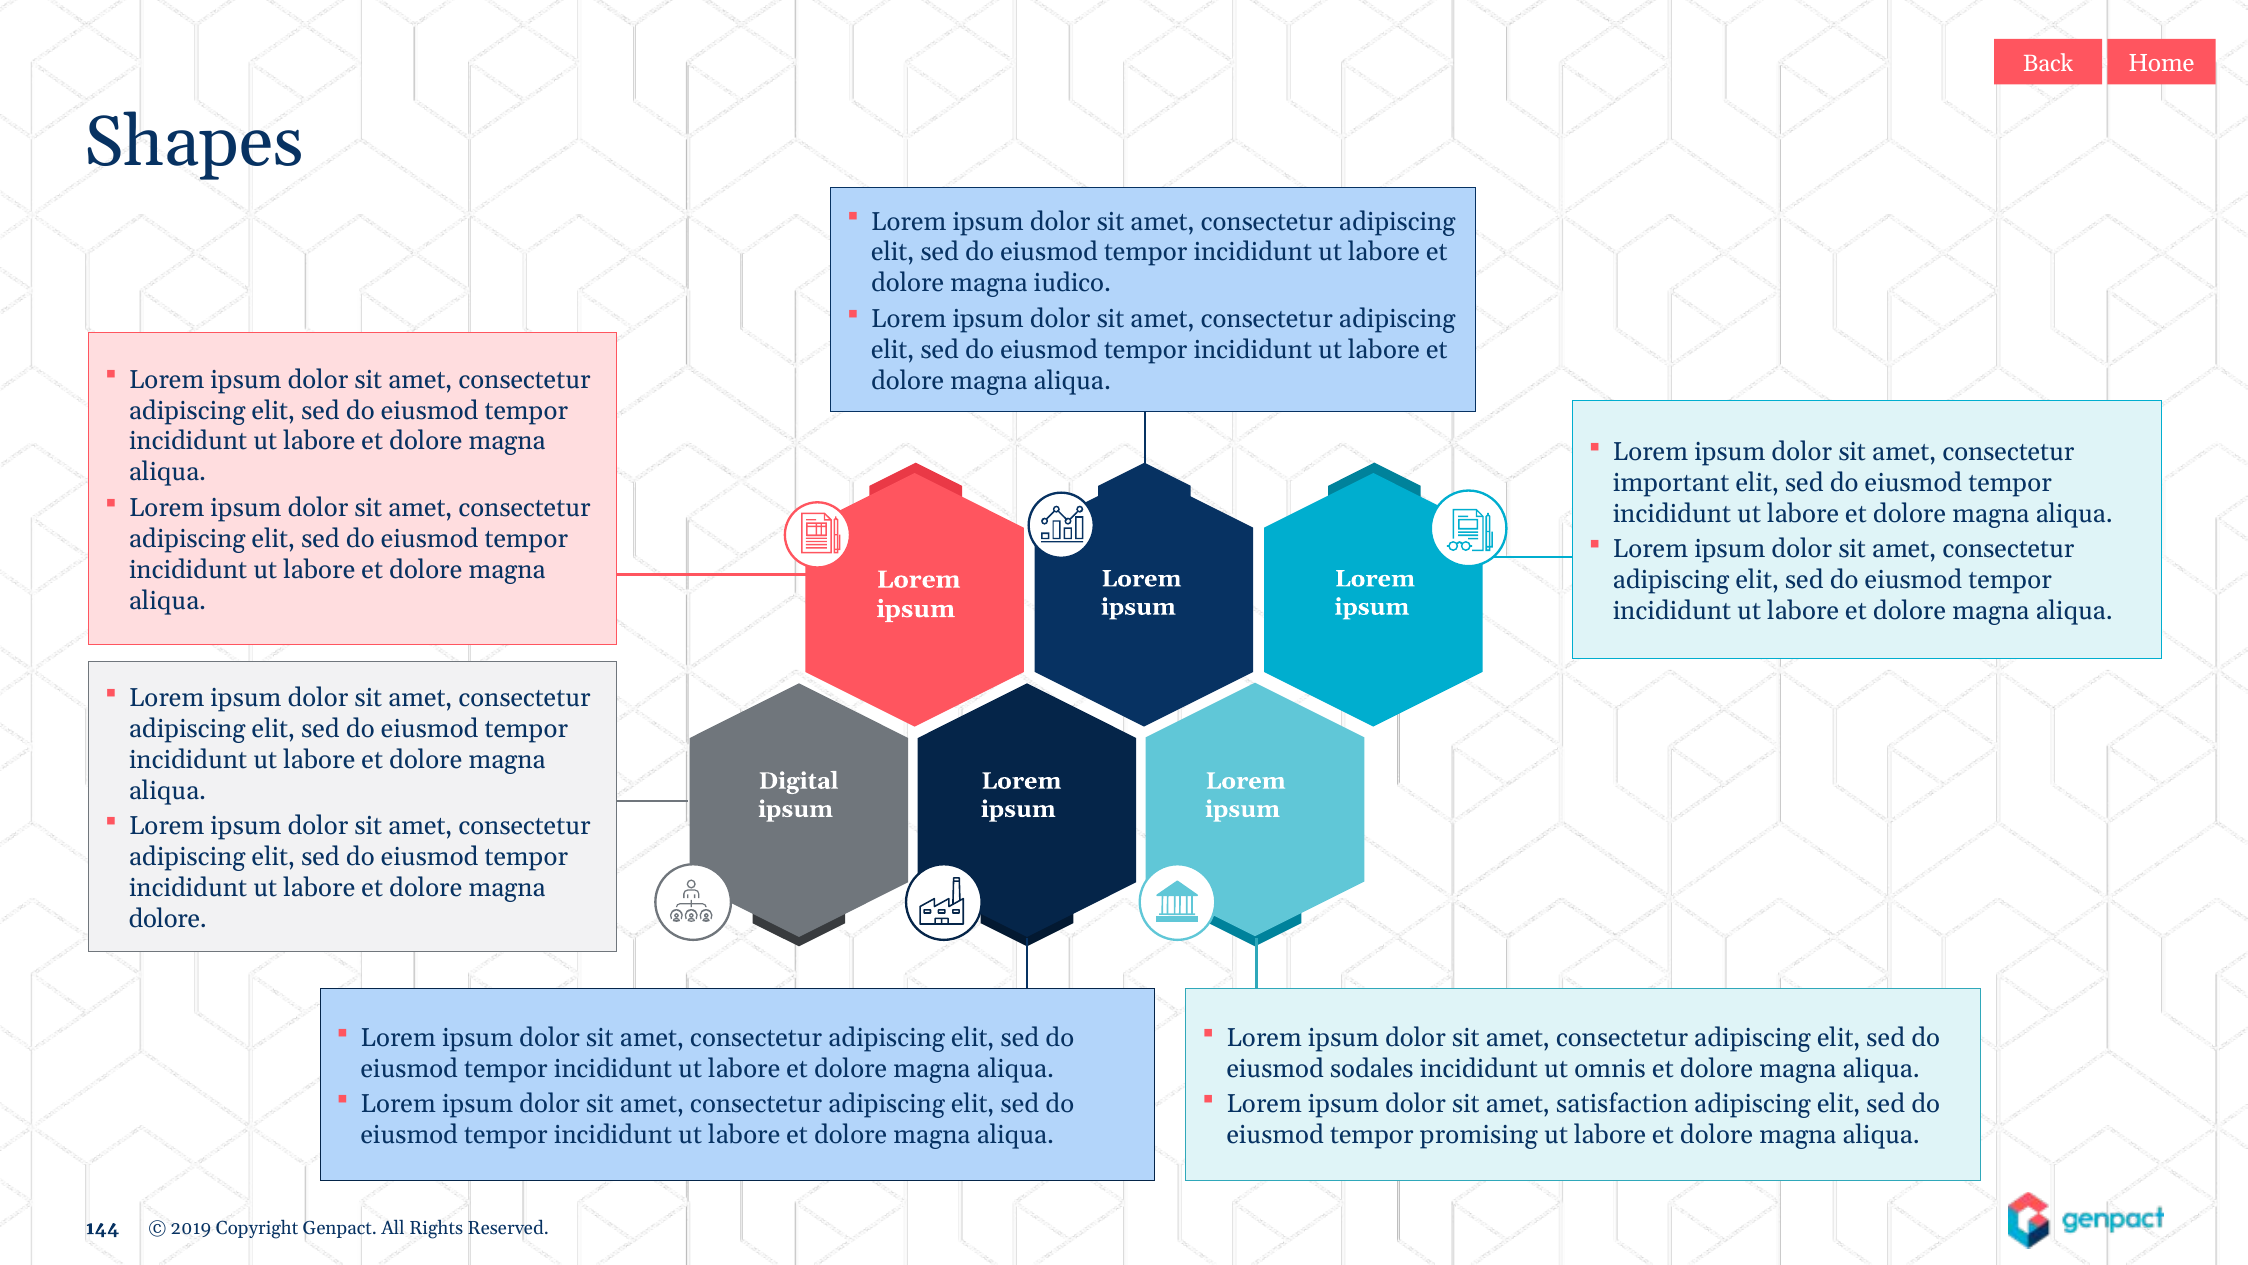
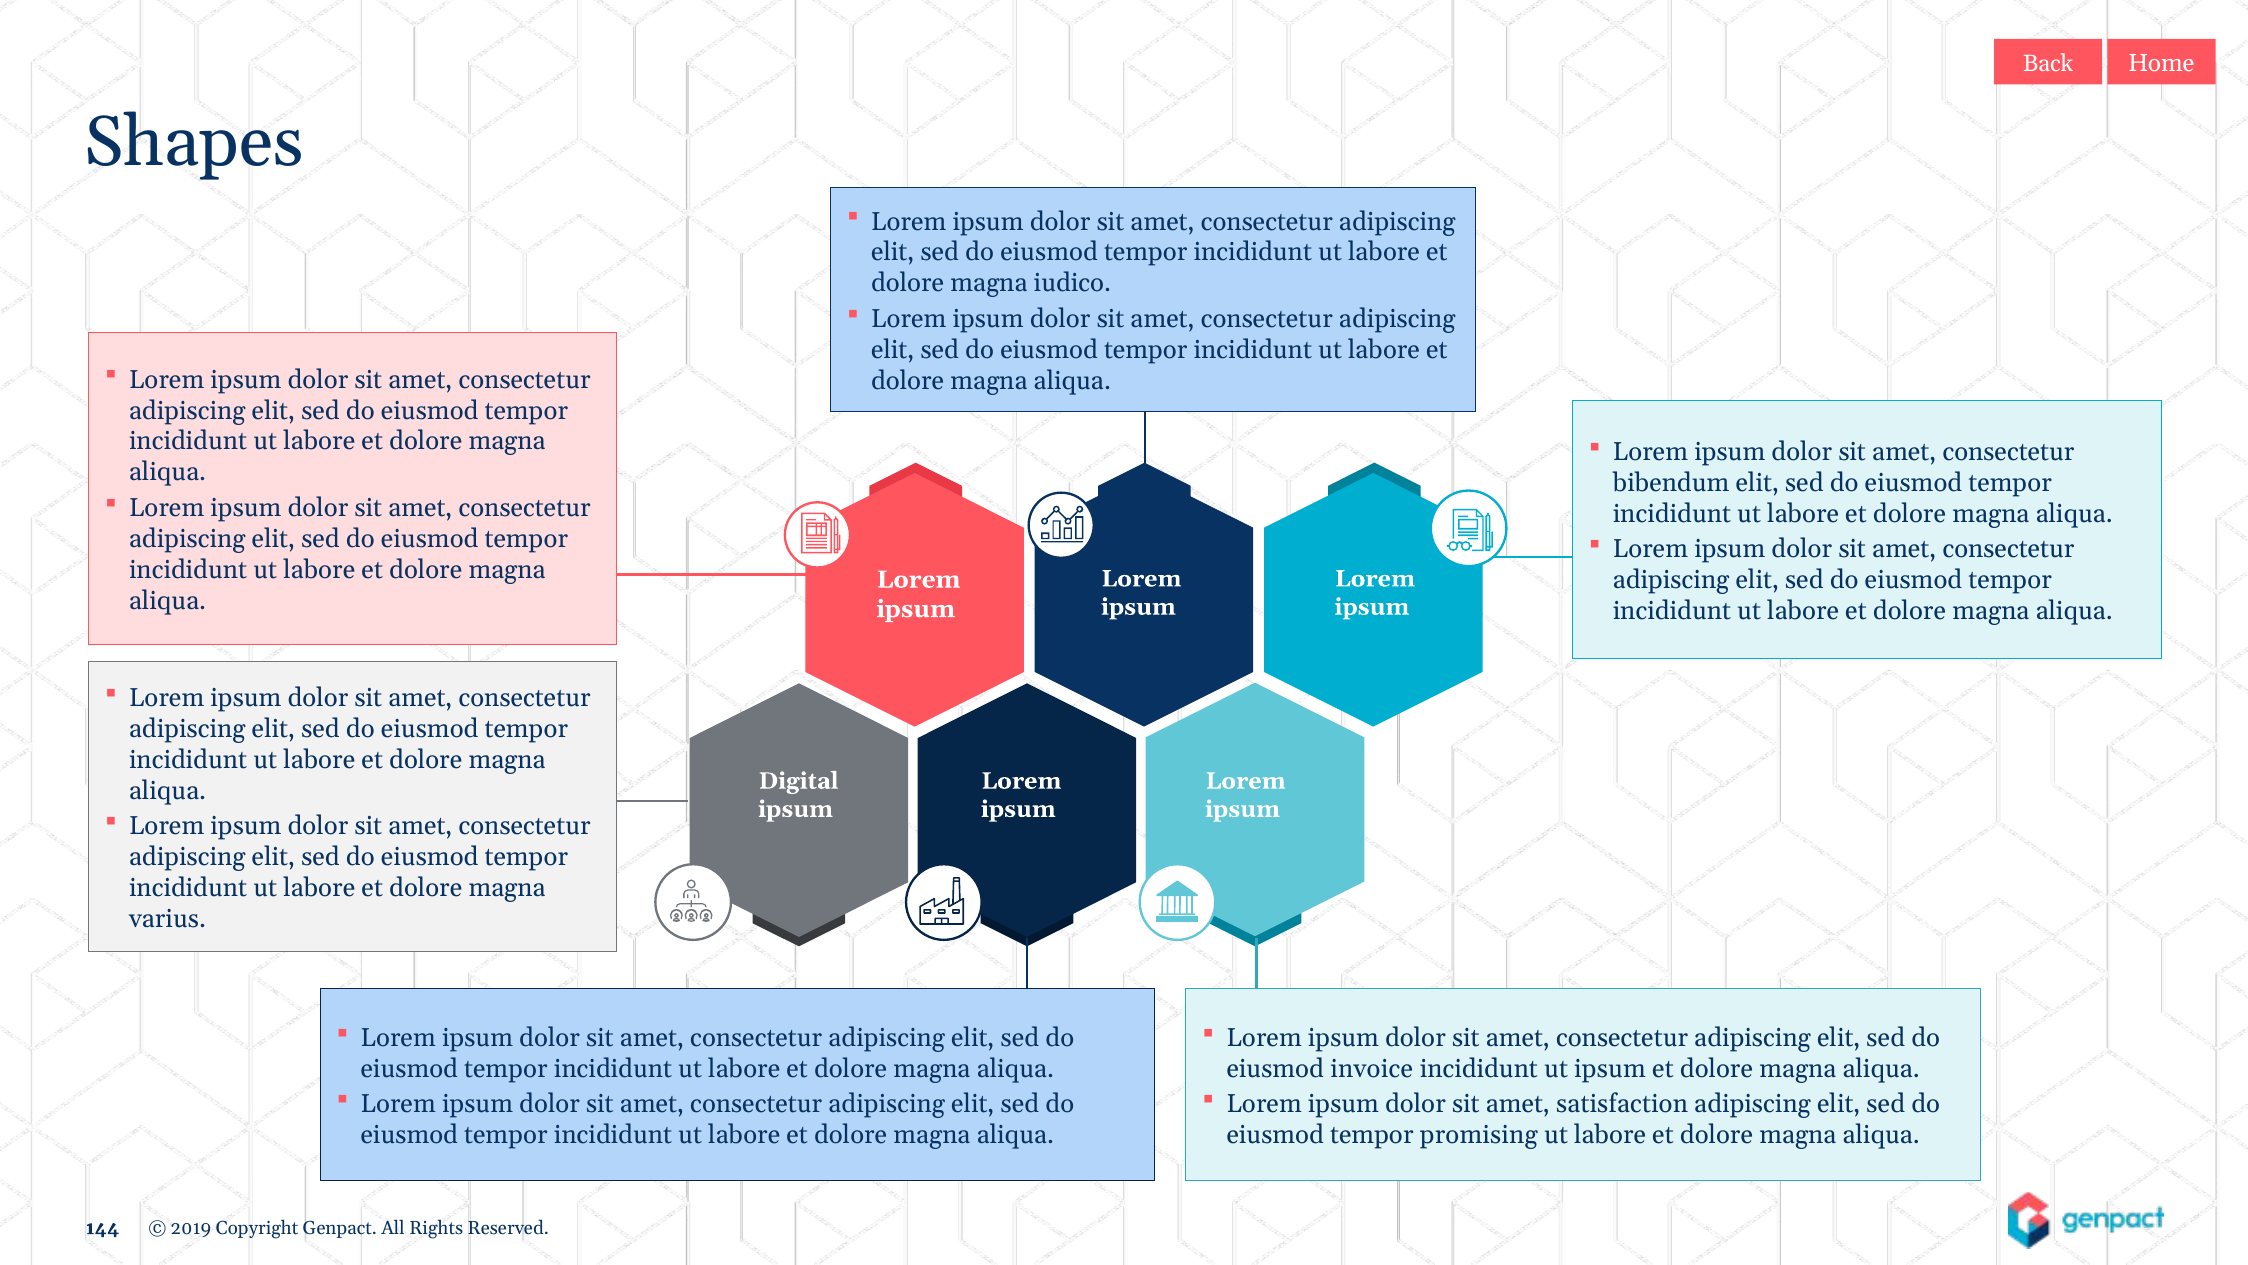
important: important -> bibendum (1671, 482)
dolore: dolore -> varius (168, 919)
sodales: sodales -> invoice (1372, 1068)
ut omnis: omnis -> ipsum (1610, 1068)
